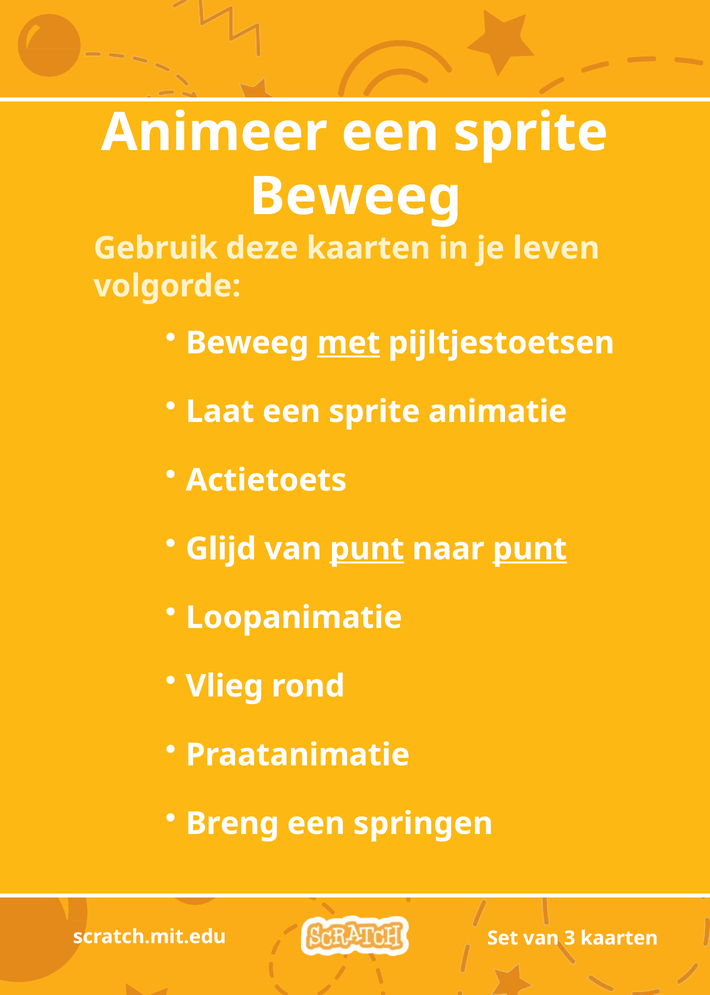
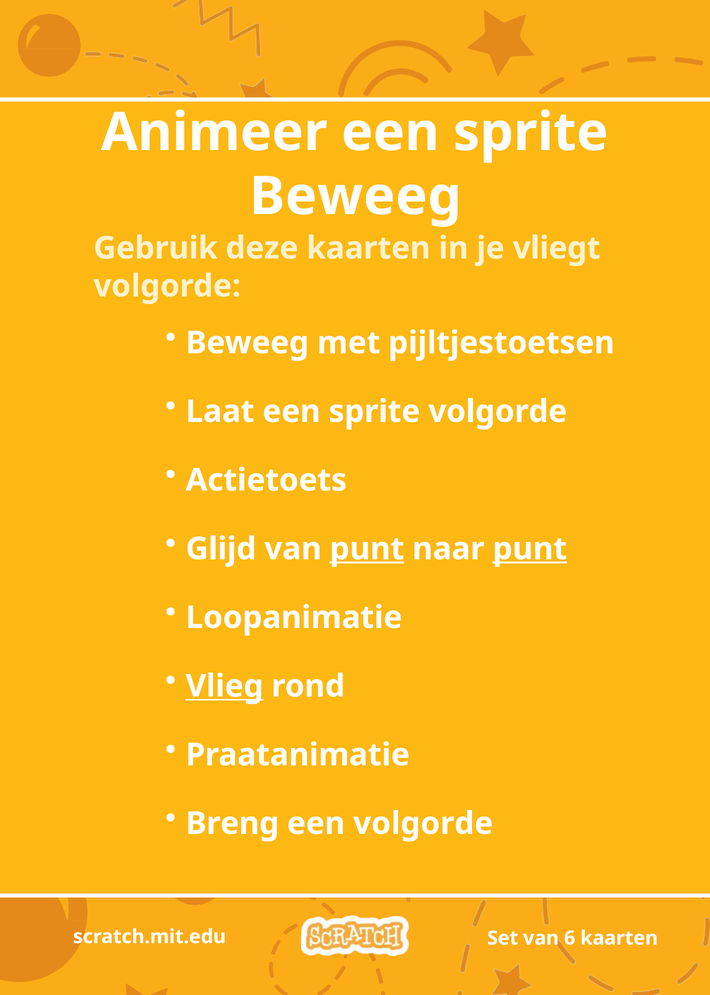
leven: leven -> vliegt (557, 248)
met underline: present -> none (349, 343)
sprite animatie: animatie -> volgorde (498, 411)
Vlieg underline: none -> present (225, 686)
een springen: springen -> volgorde (423, 823)
3: 3 -> 6 (570, 937)
